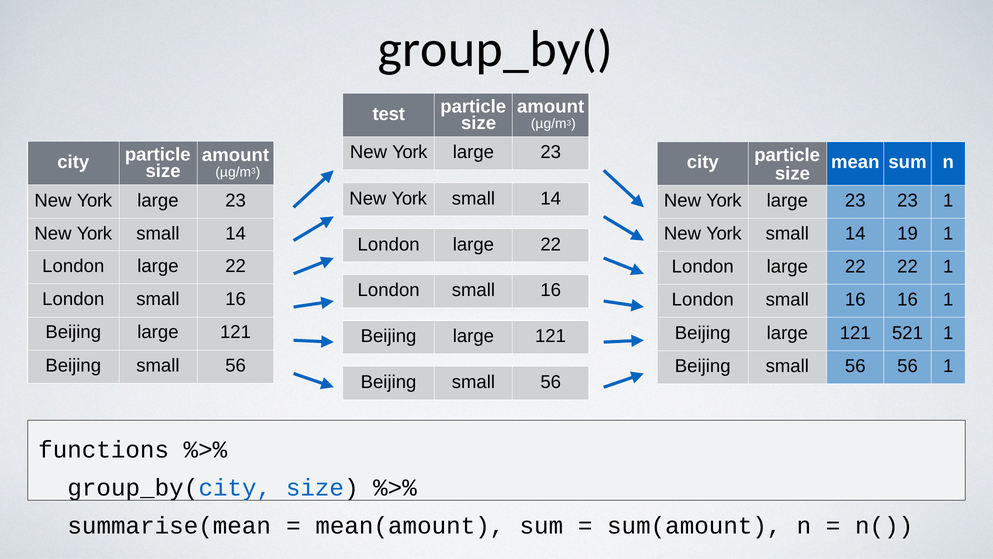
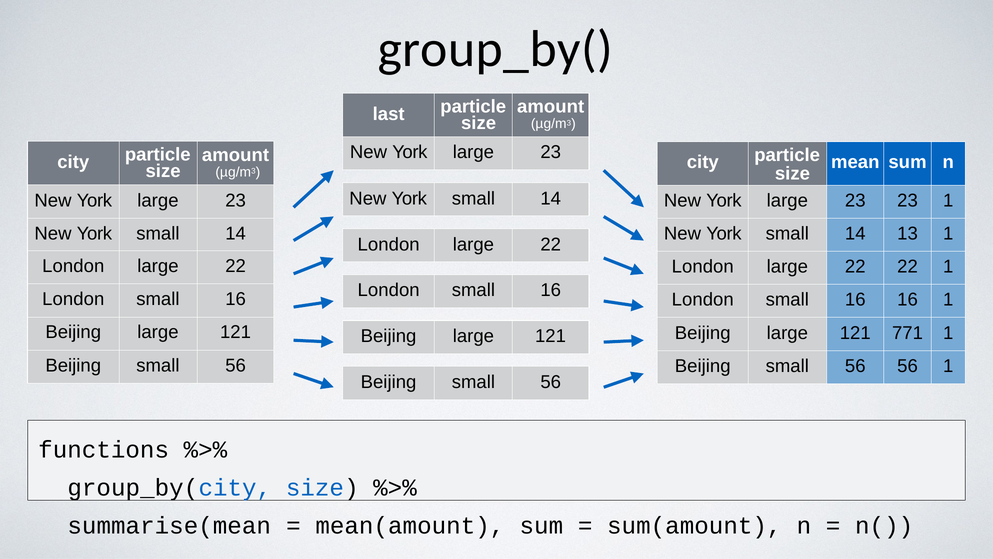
test: test -> last (389, 114)
19: 19 -> 13 (908, 233)
521: 521 -> 771 (908, 333)
